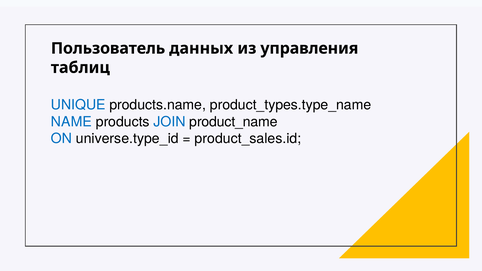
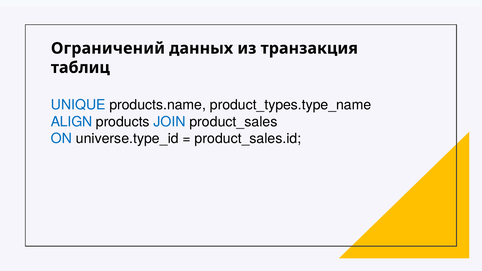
Пользователь: Пользователь -> Ограничений (108, 48)
управления: управления -> транзакция (309, 48)
NAME: NAME -> ALIGN (72, 122)
product_name: product_name -> product_sales (233, 122)
